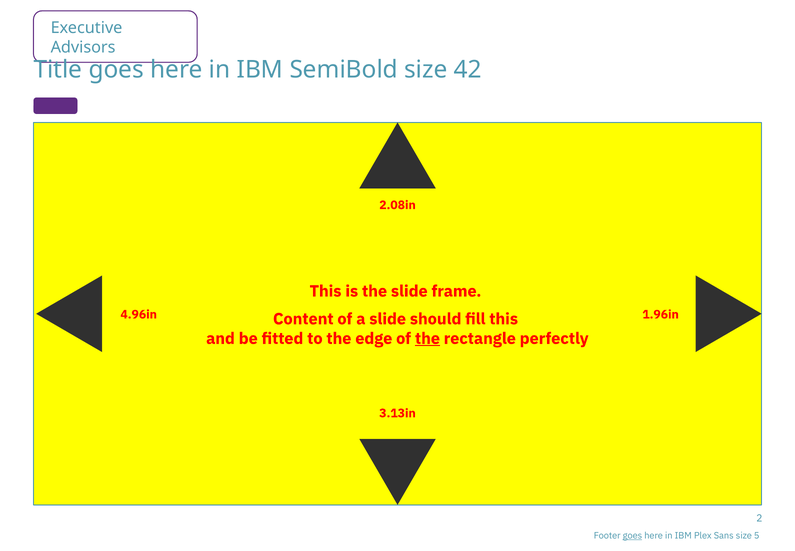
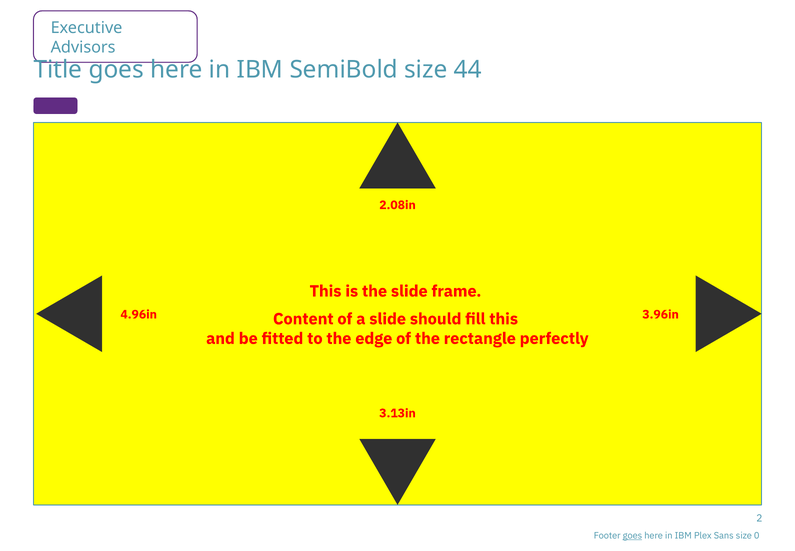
42: 42 -> 44 (468, 70)
1.96in: 1.96in -> 3.96in (661, 314)
the underline: present -> none (427, 338)
5: 5 -> 0 (757, 535)
